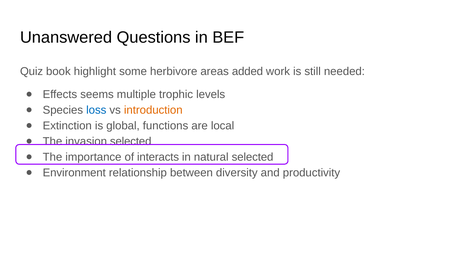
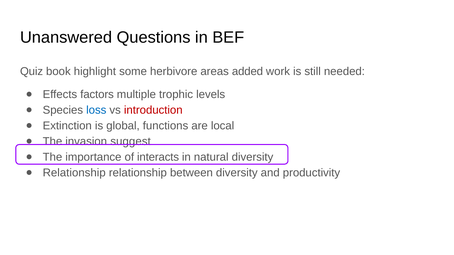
seems: seems -> factors (97, 95)
introduction colour: orange -> red (153, 110)
invasion selected: selected -> suggest (131, 142)
natural selected: selected -> diversity (253, 157)
Environment: Environment -> Relationship (74, 173)
